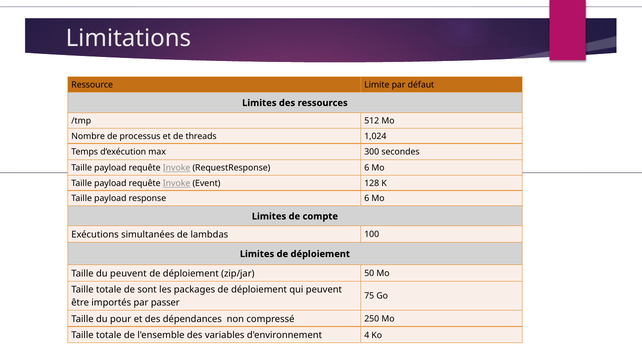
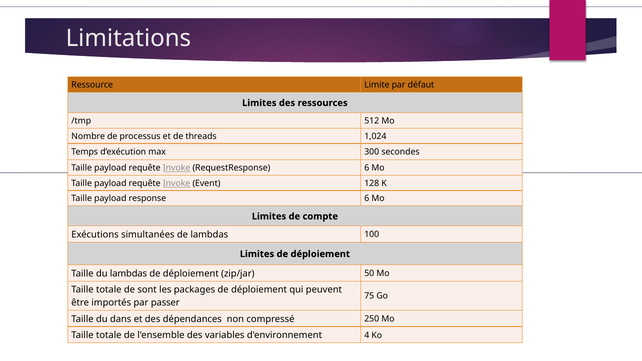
du peuvent: peuvent -> lambdas (129, 274)
pour: pour -> dans (121, 319)
